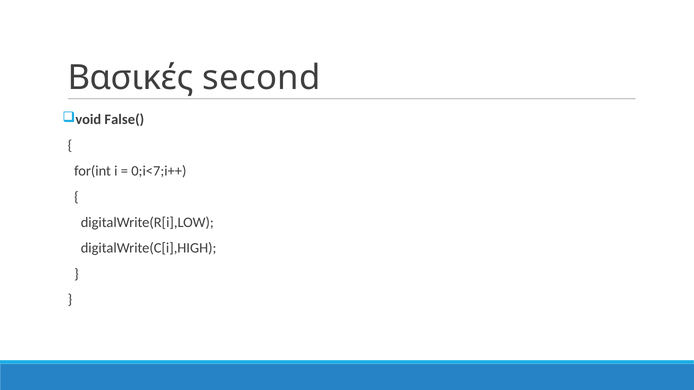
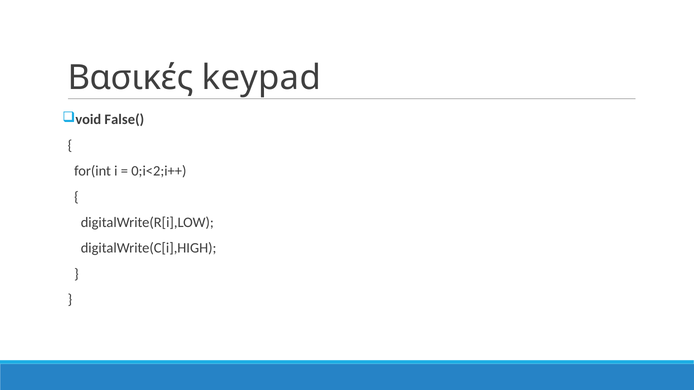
second: second -> keypad (261, 78)
0;i<7;i++: 0;i<7;i++ -> 0;i<2;i++ (159, 171)
